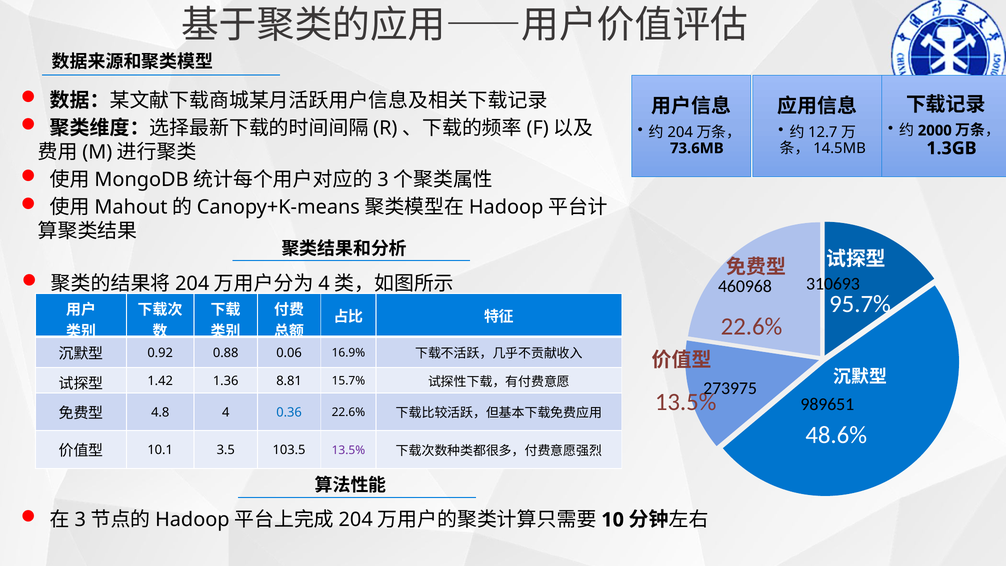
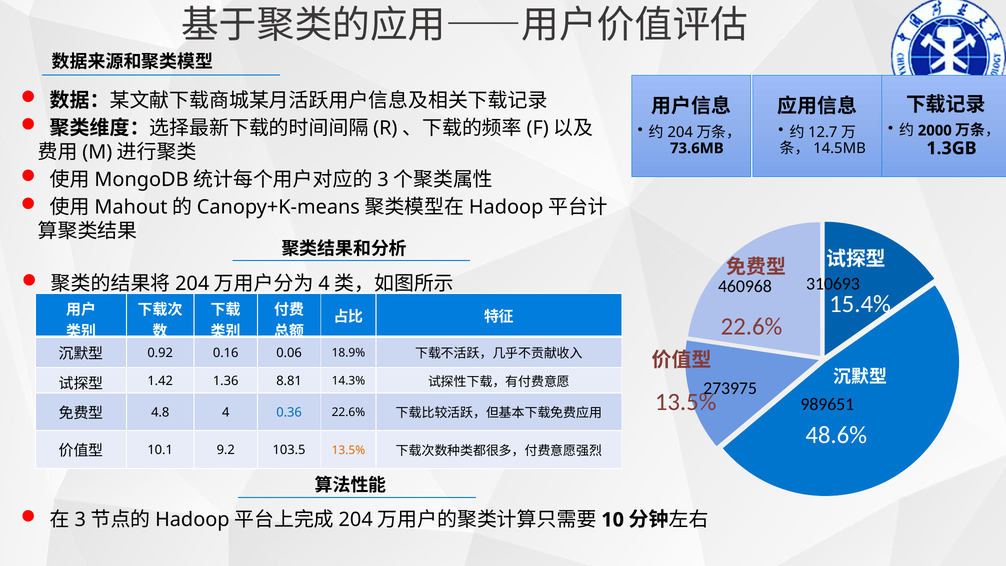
95.7%: 95.7% -> 15.4% (860, 304)
0.88: 0.88 -> 0.16 (226, 353)
16.9%: 16.9% -> 18.9% (348, 353)
15.7%: 15.7% -> 14.3% (348, 381)
3.5: 3.5 -> 9.2 (226, 450)
13.5% colour: purple -> orange (348, 450)
